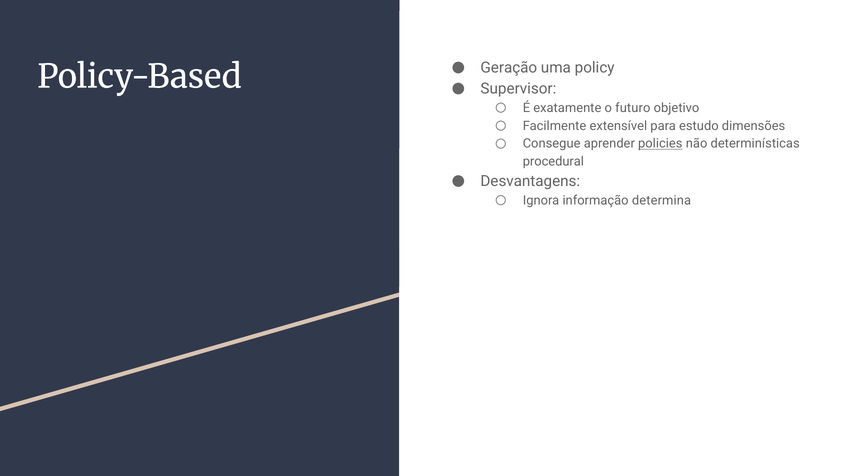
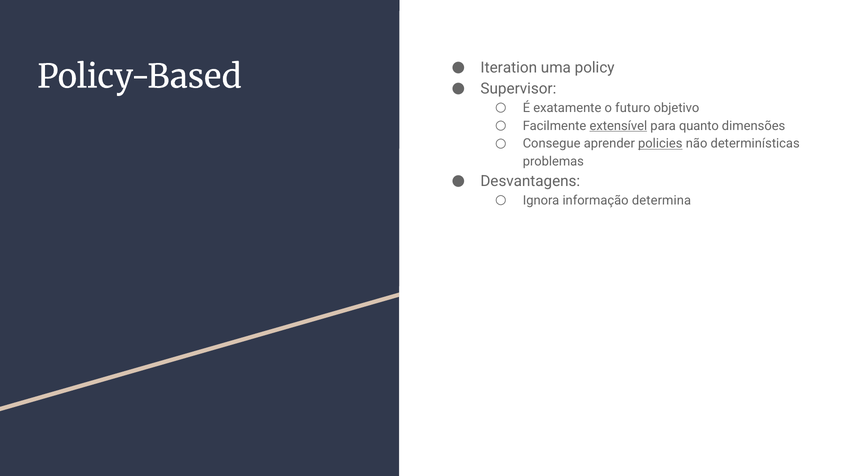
Geração: Geração -> Iteration (509, 68)
extensível underline: none -> present (618, 126)
estudo: estudo -> quanto (699, 126)
procedural: procedural -> problemas (553, 161)
